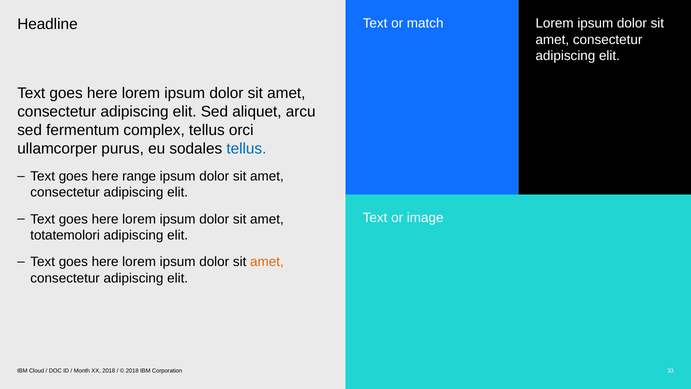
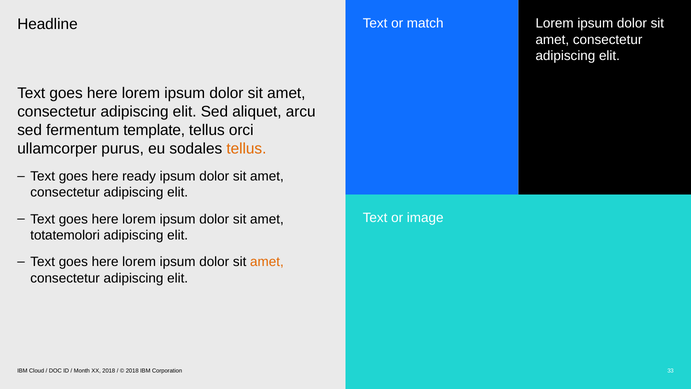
complex: complex -> template (154, 130)
tellus colour: blue -> orange (246, 148)
range: range -> ready (139, 176)
